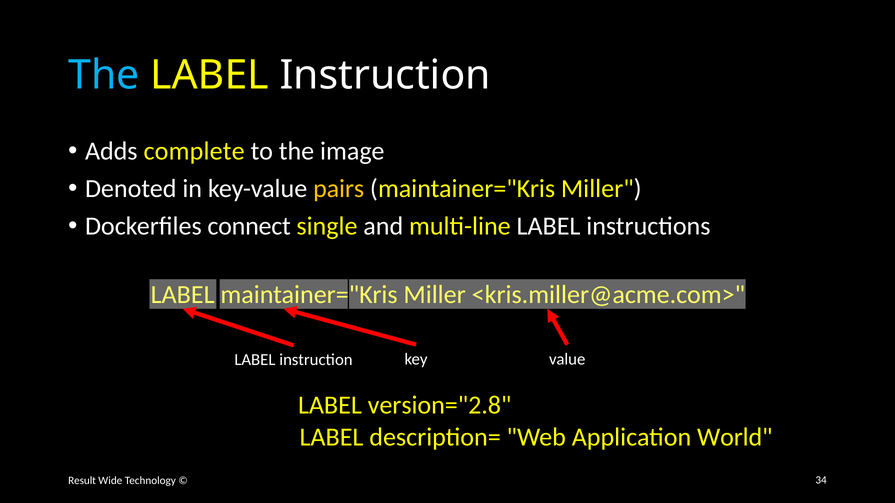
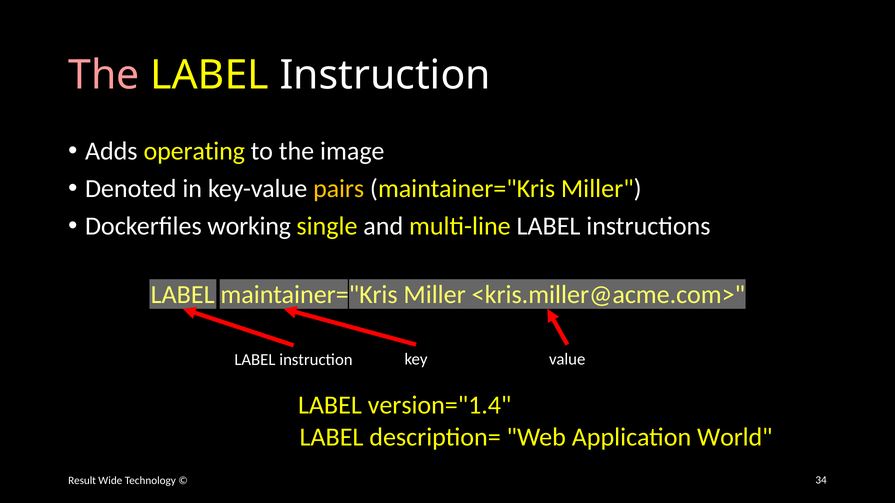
The colour: light blue -> pink (104, 75)
complete: complete -> operating (194, 151)
connect: connect -> working (249, 226)
version="2.8: version="2.8 -> version="1.4 (440, 405)
